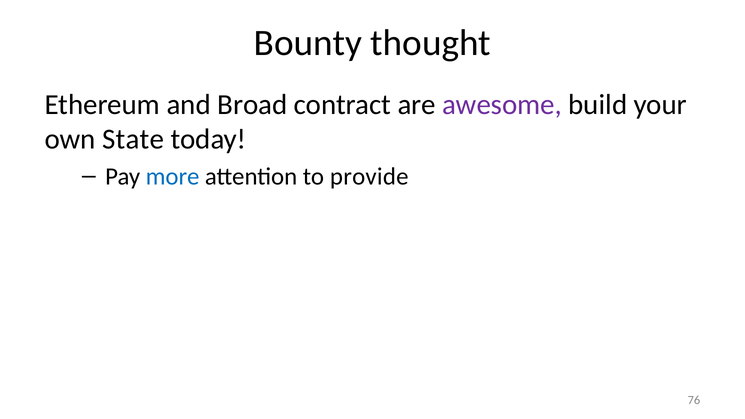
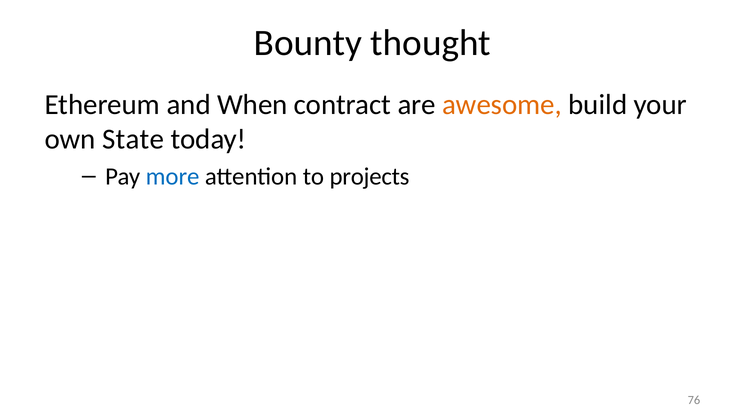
Broad: Broad -> When (252, 105)
awesome colour: purple -> orange (502, 105)
provide: provide -> projects (369, 176)
